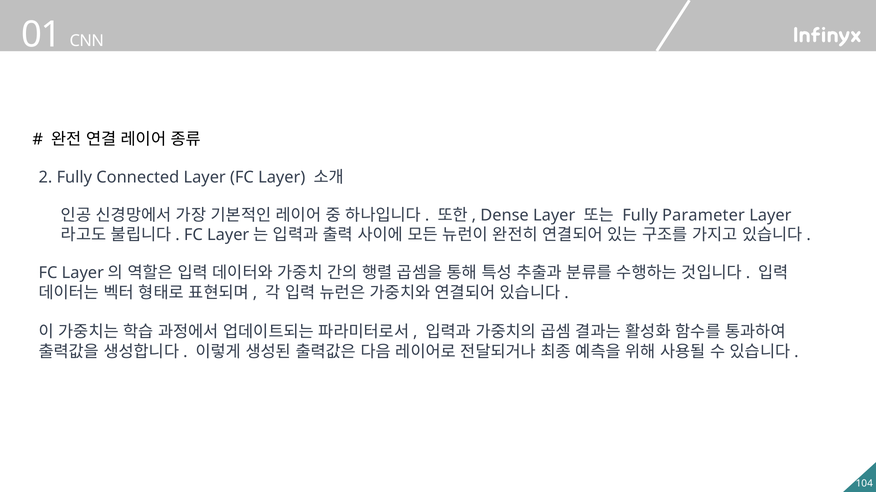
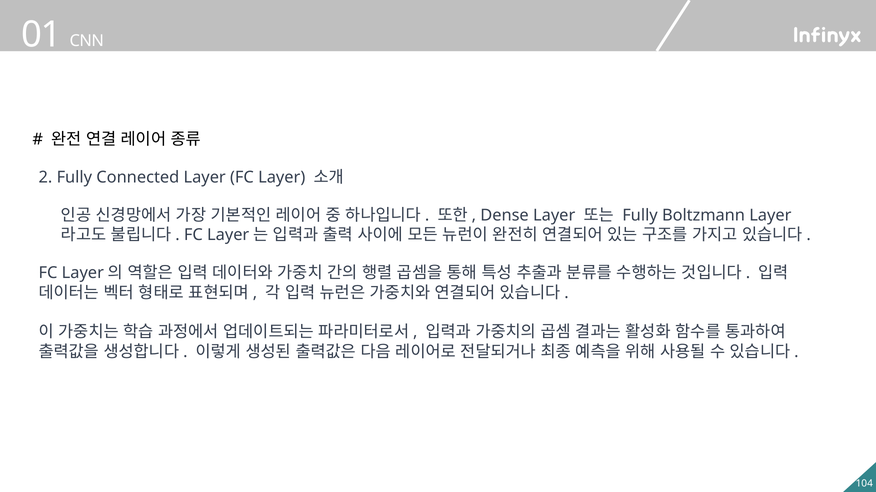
Parameter: Parameter -> Boltzmann (704, 216)
